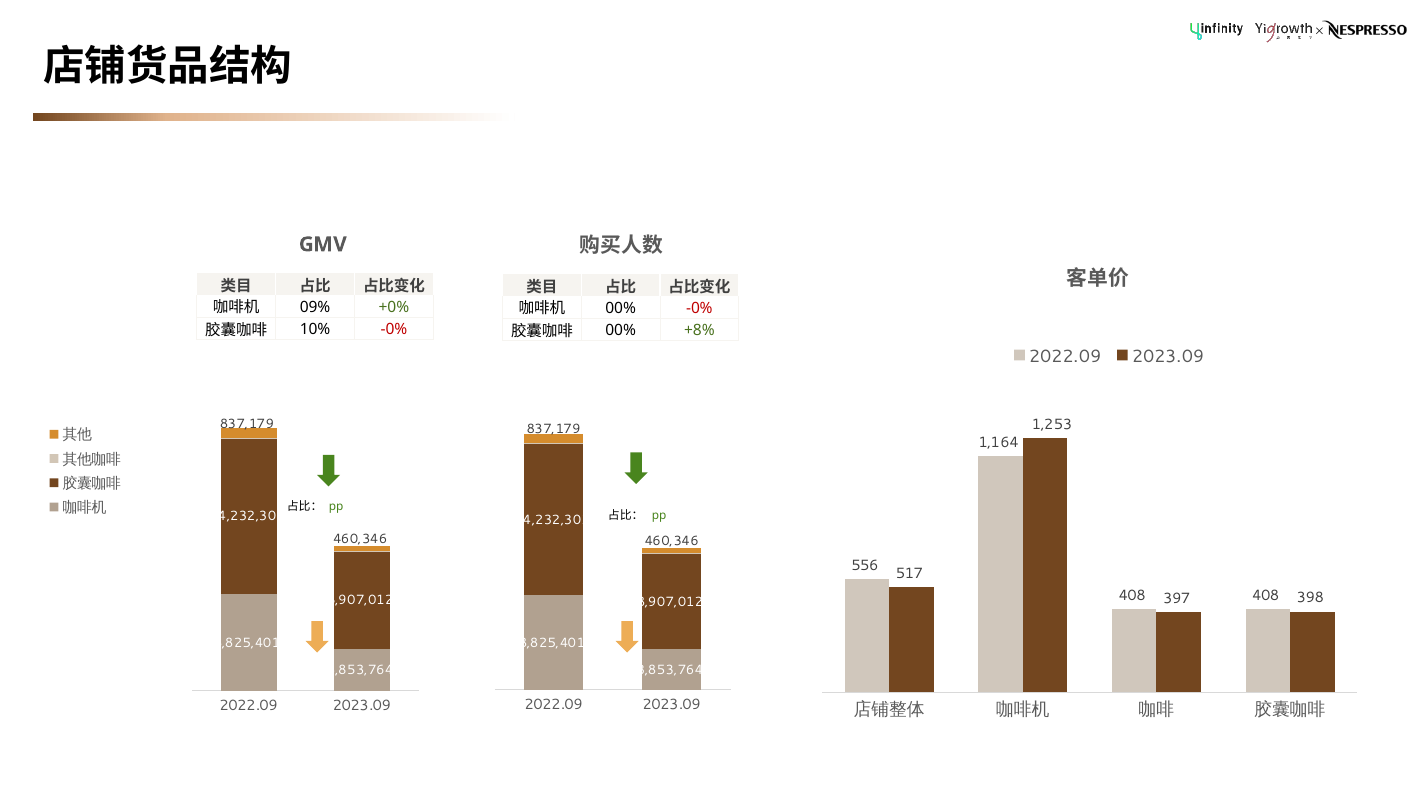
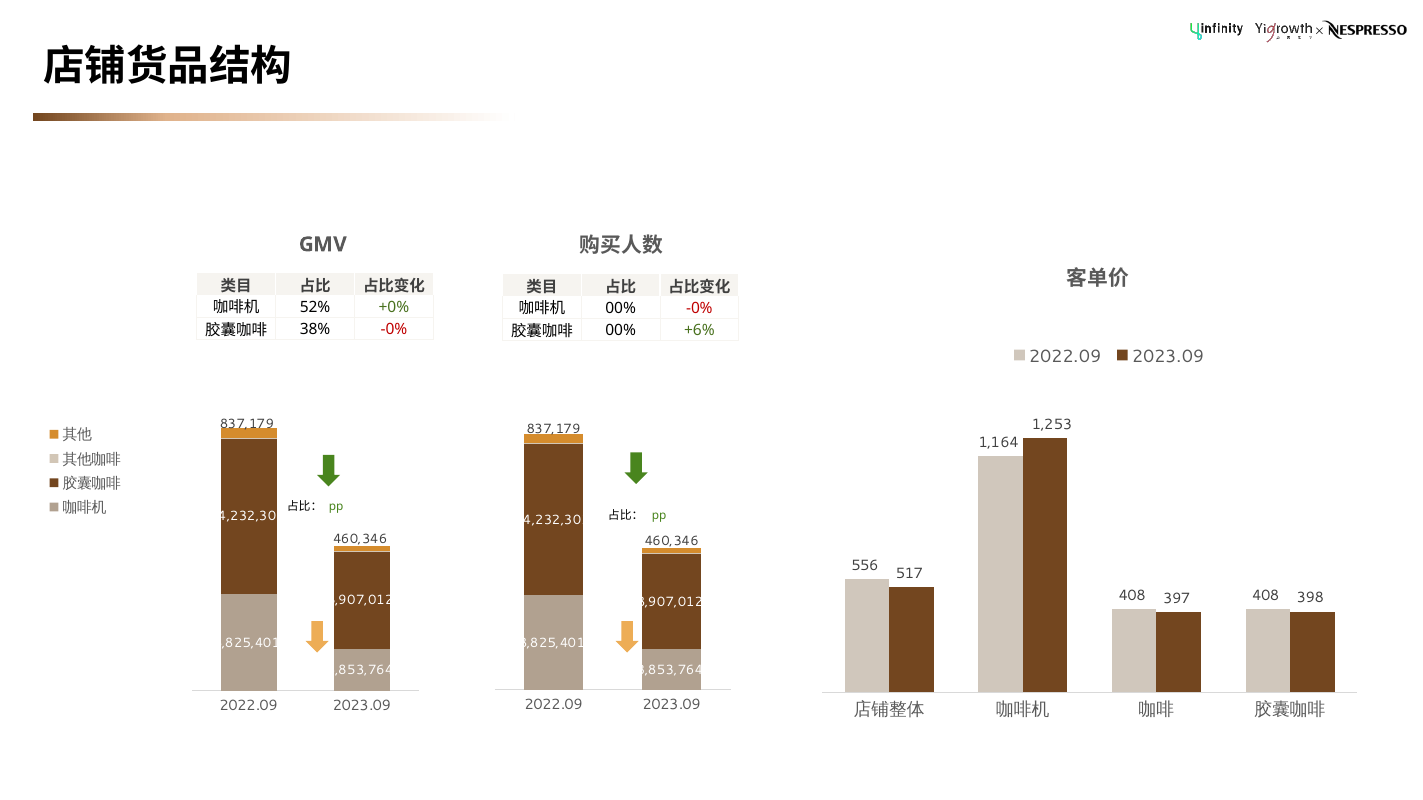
09%: 09% -> 52% (315, 307)
10%: 10% -> 38% (315, 330)
+8%: +8% -> +6% (699, 331)
